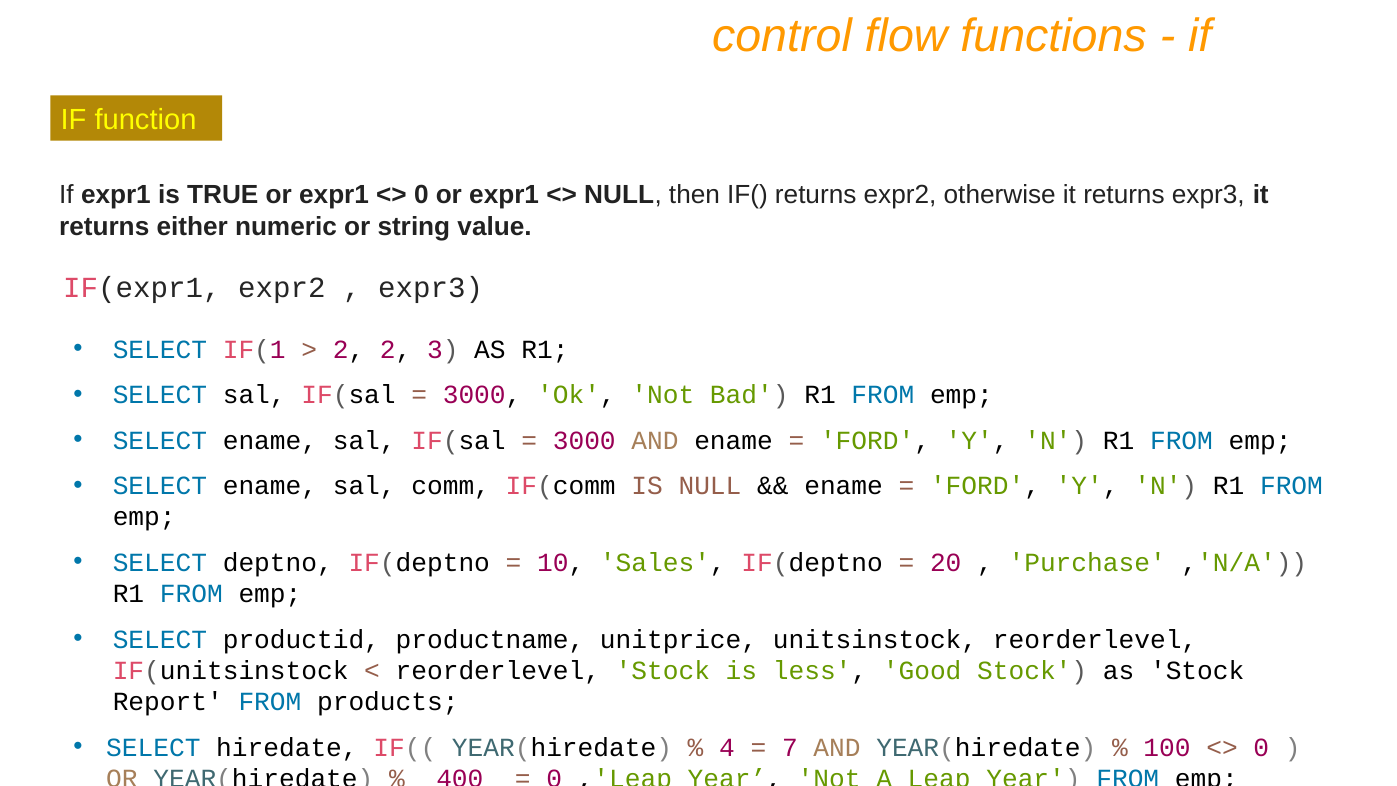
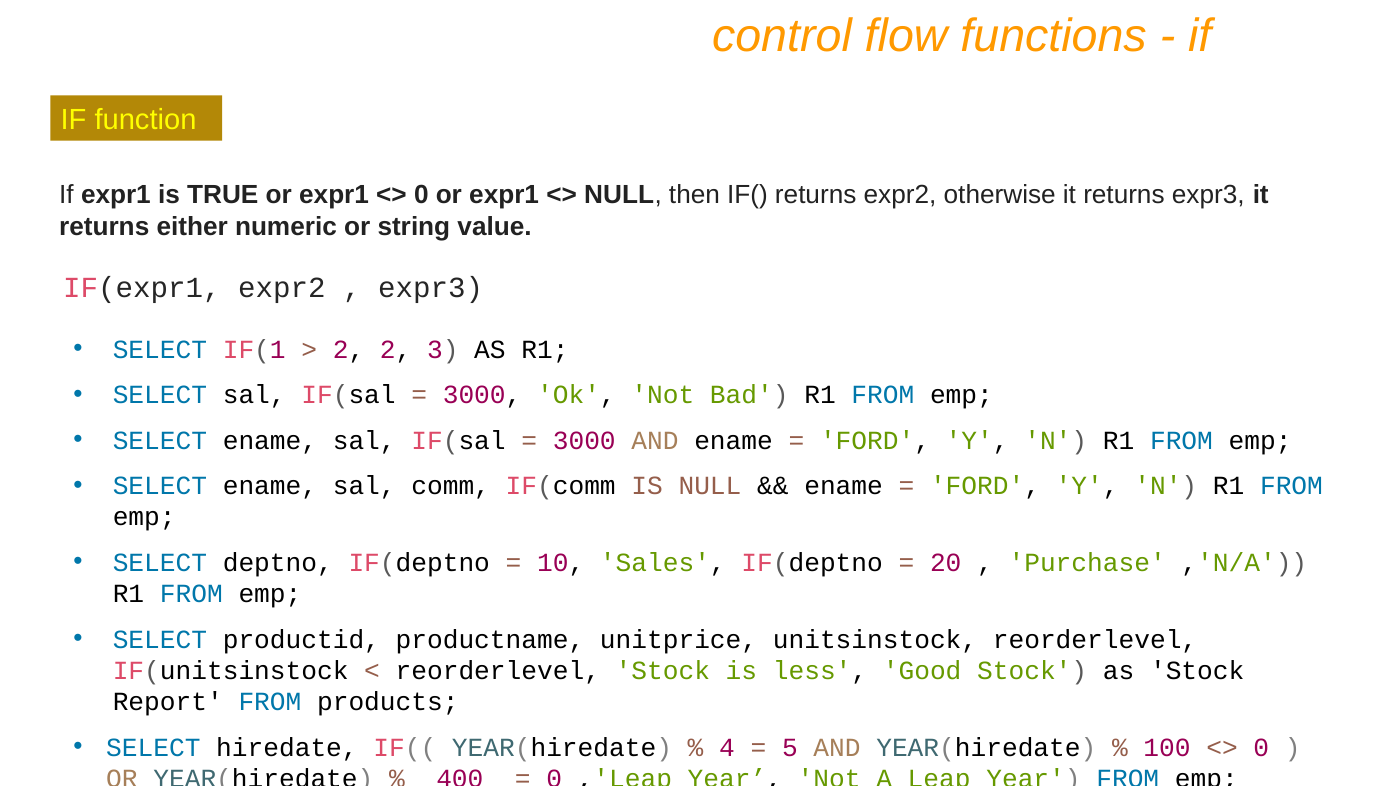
7: 7 -> 5 (790, 748)
